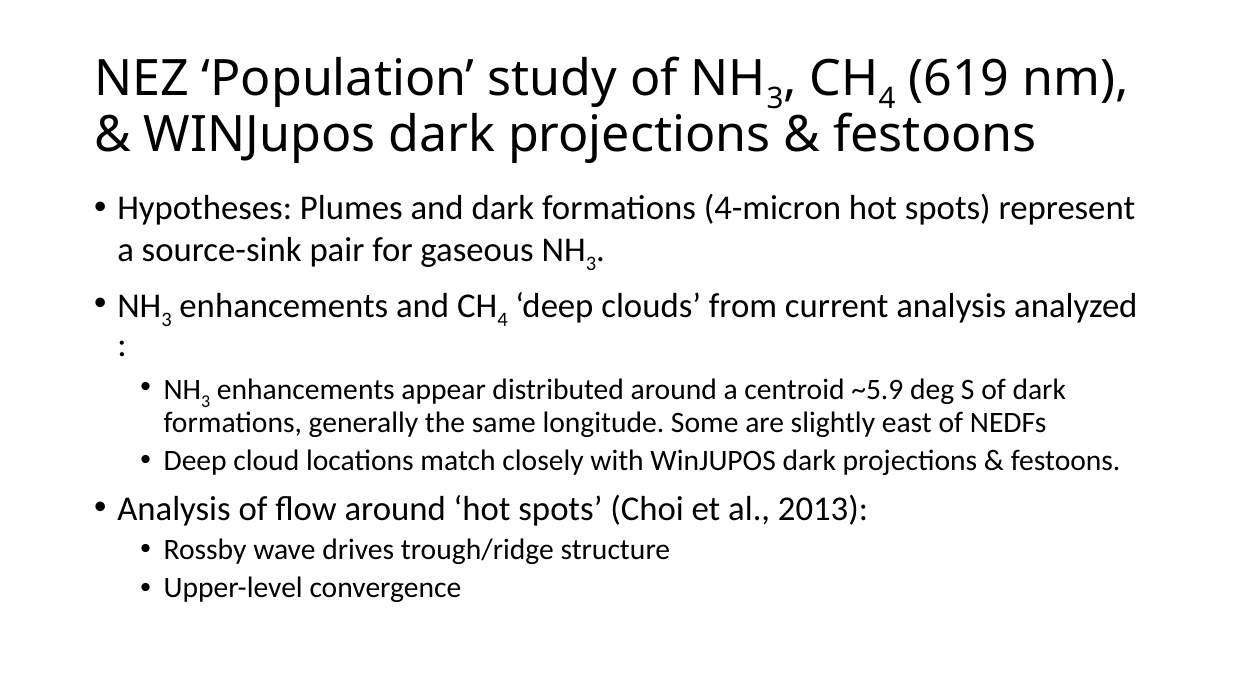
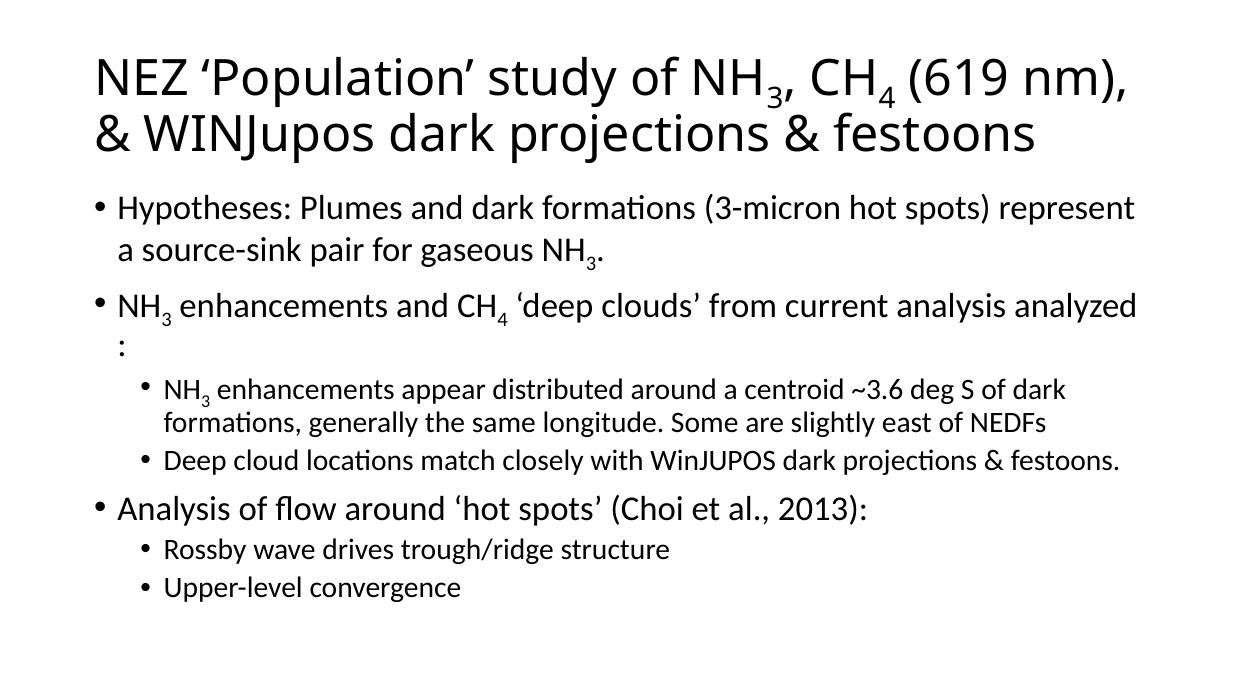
4-micron: 4-micron -> 3-micron (772, 208)
~5.9: ~5.9 -> ~3.6 (877, 390)
